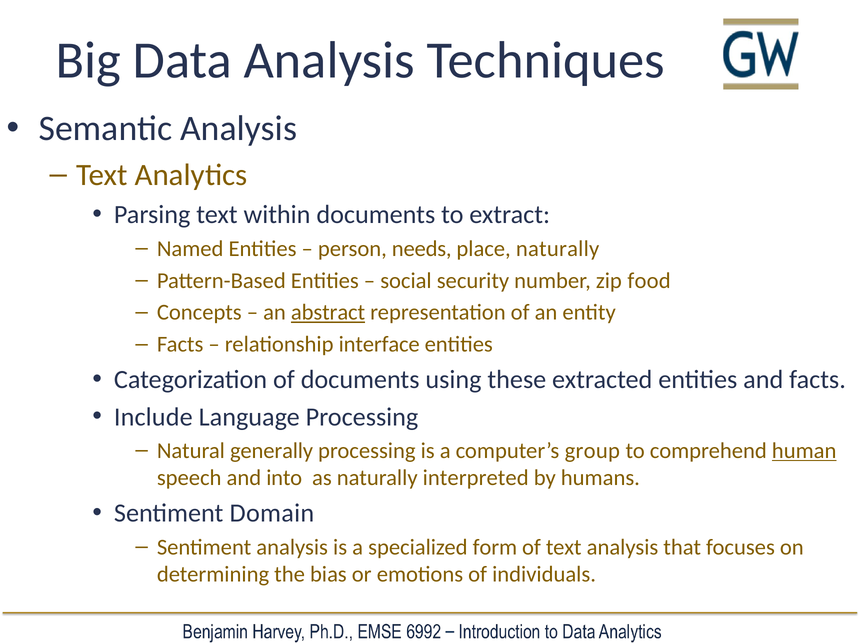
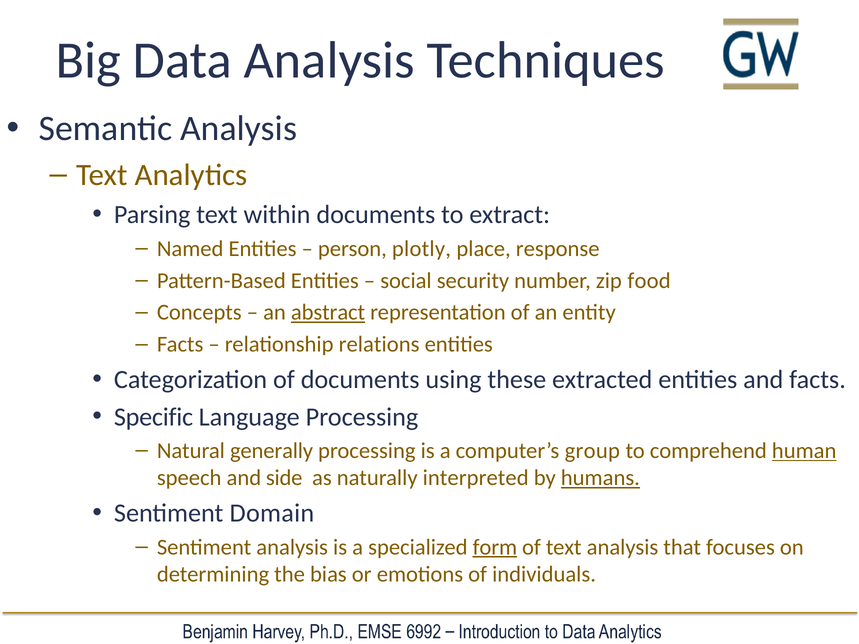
needs: needs -> plotly (422, 249)
place naturally: naturally -> response (558, 249)
interface: interface -> relations (379, 345)
Include: Include -> Specific (154, 417)
into: into -> side (284, 478)
humans underline: none -> present (600, 478)
form underline: none -> present (495, 547)
